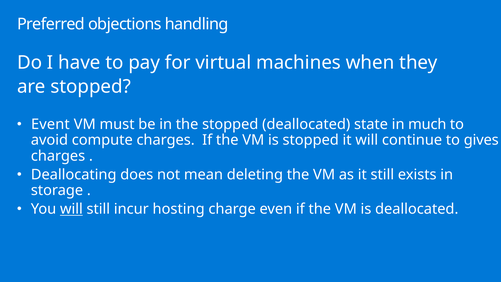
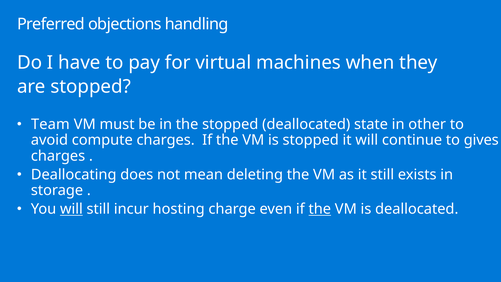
Event: Event -> Team (50, 124)
much: much -> other (427, 124)
the underline: none -> present (320, 209)
